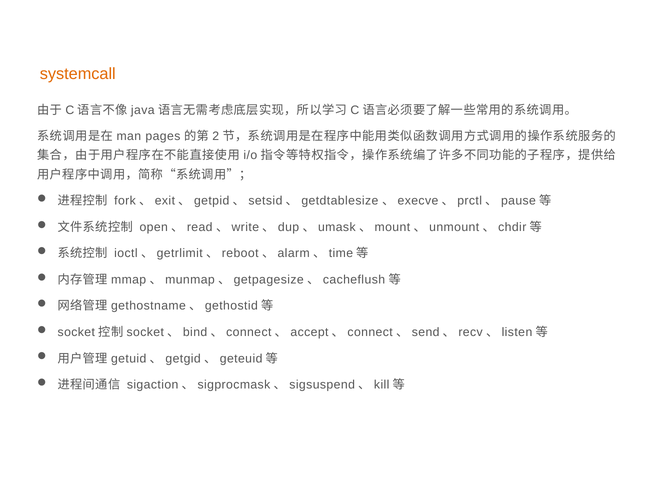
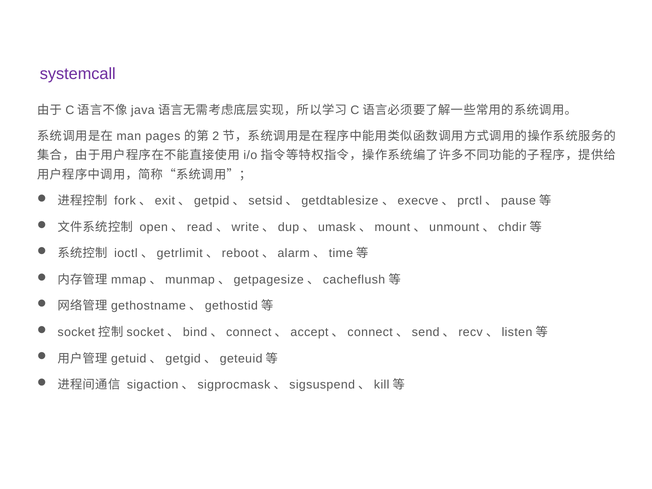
systemcall colour: orange -> purple (78, 74)
